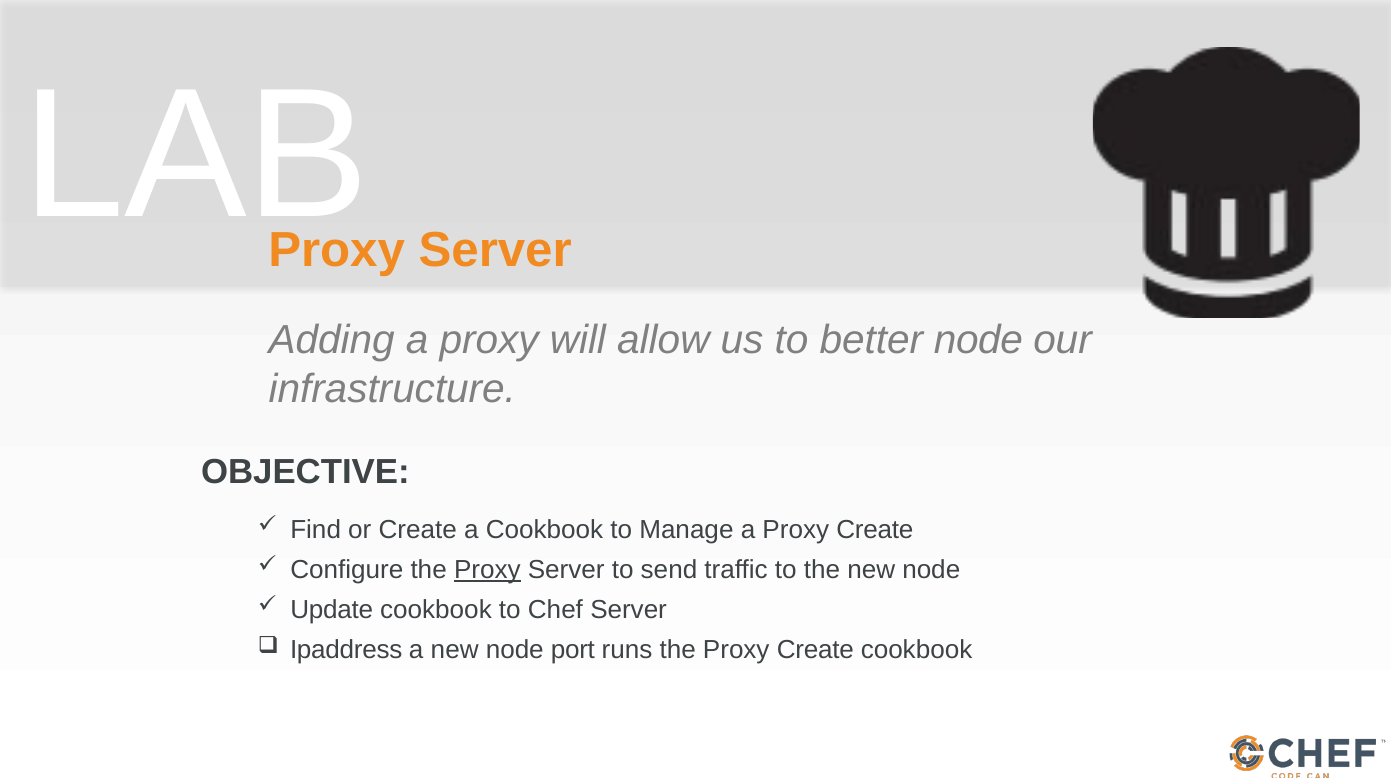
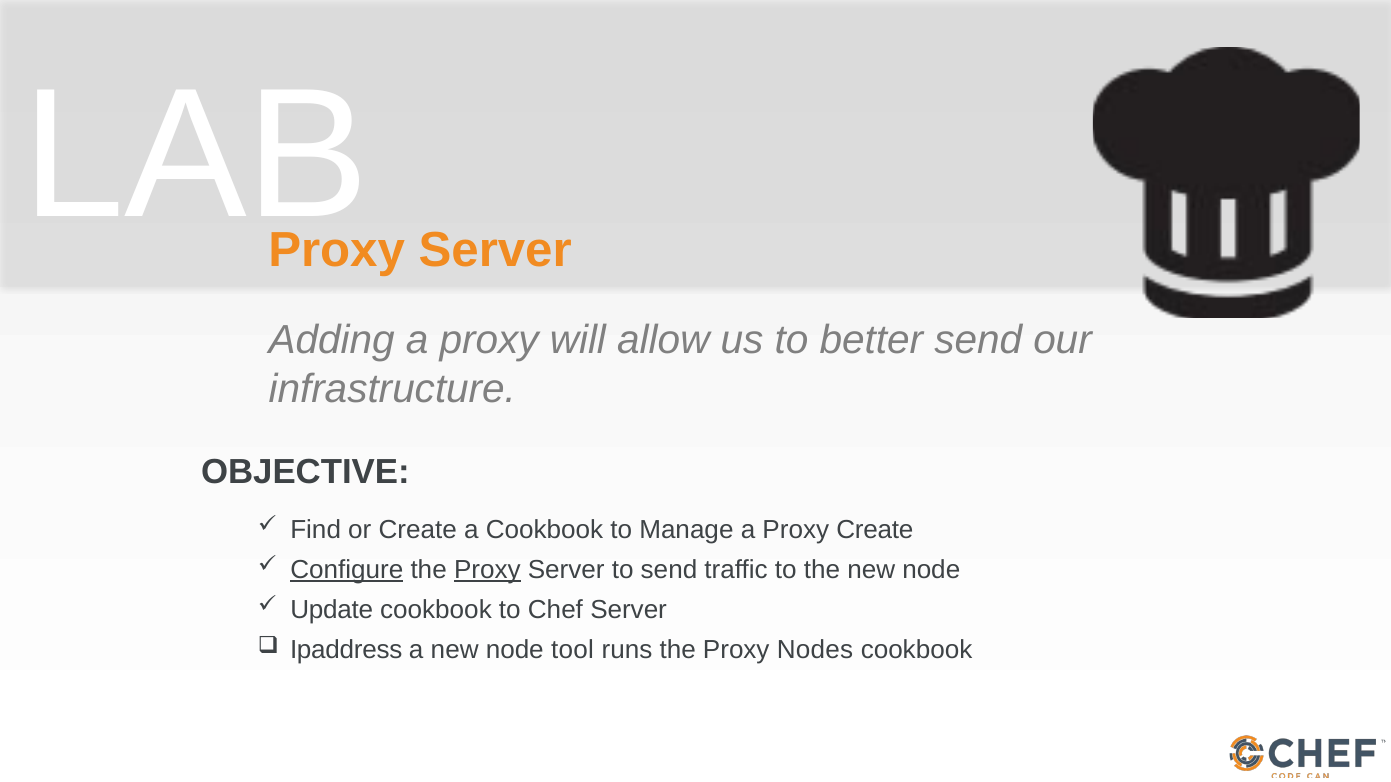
better node: node -> send (978, 340)
Configure underline: none -> present (347, 570)
port: port -> tool (573, 650)
the Proxy Create: Create -> Nodes (815, 650)
